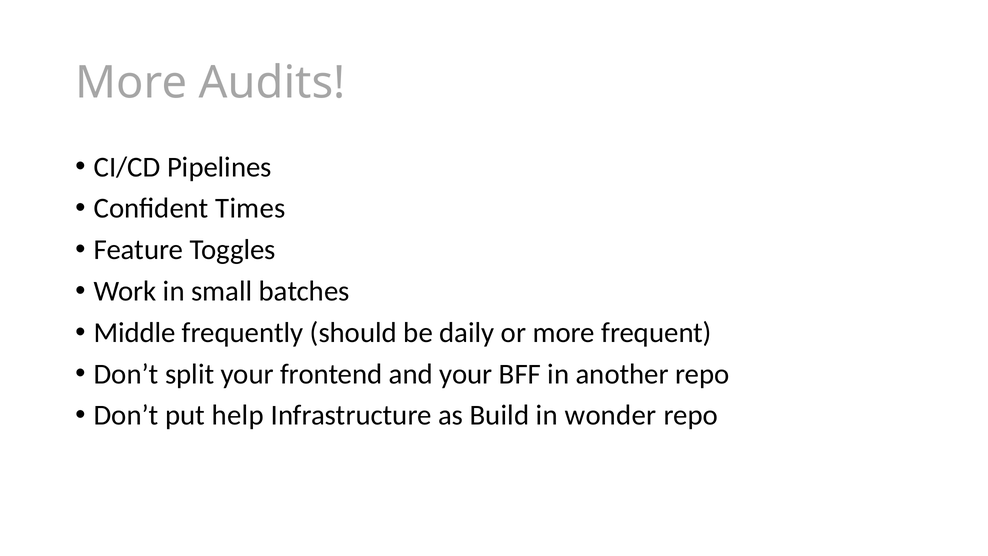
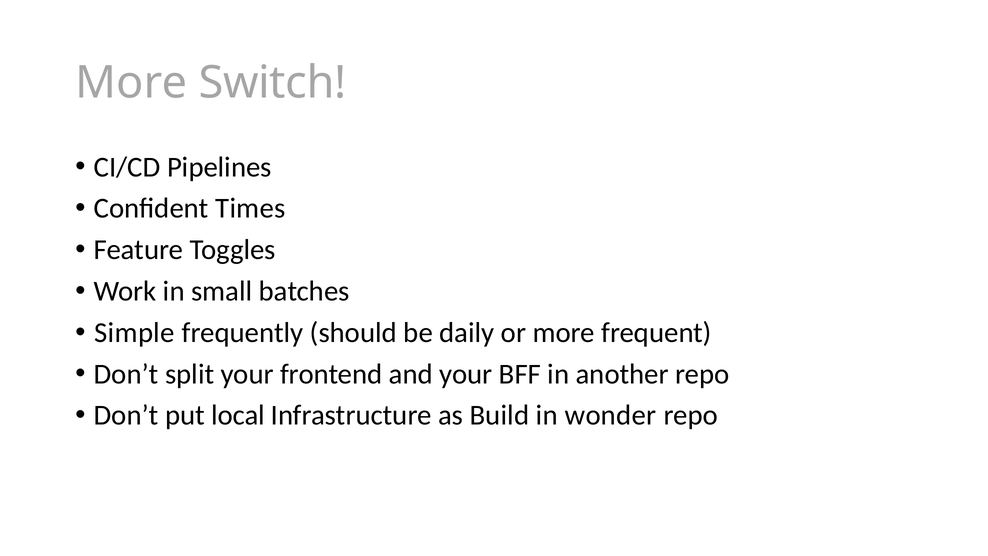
Audits: Audits -> Switch (272, 83)
Middle: Middle -> Simple (135, 332)
help: help -> local (238, 415)
